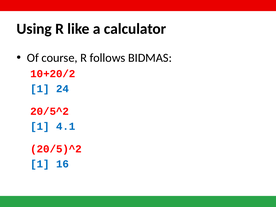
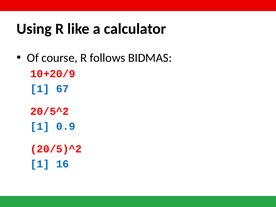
10+20/2: 10+20/2 -> 10+20/9 (53, 74)
24: 24 -> 67 (63, 89)
4.1: 4.1 -> 0.9 (66, 126)
